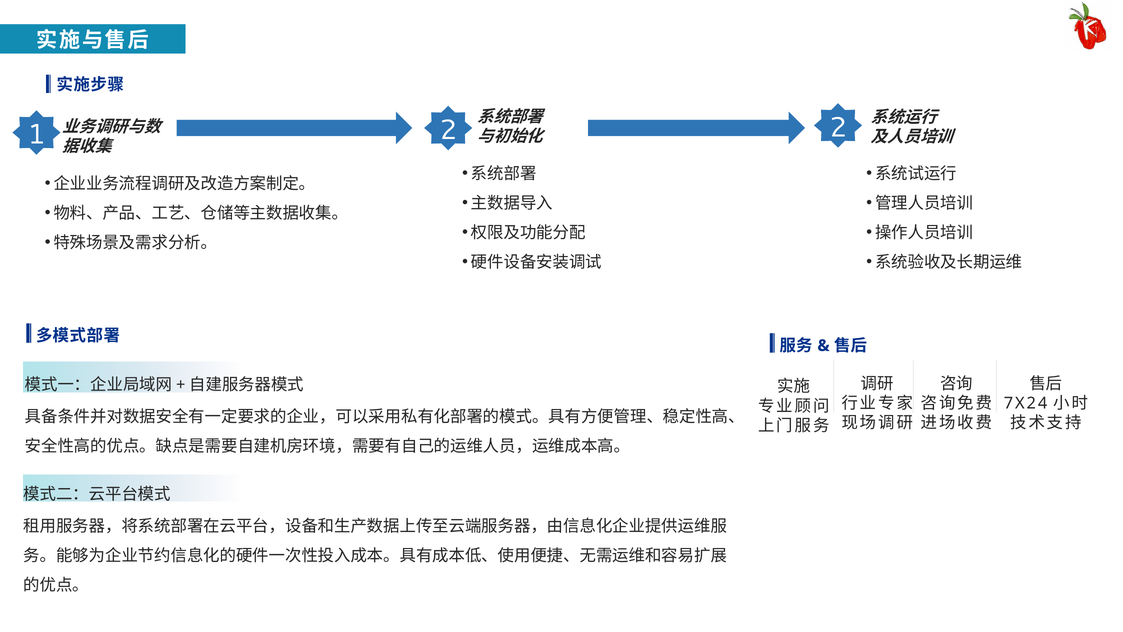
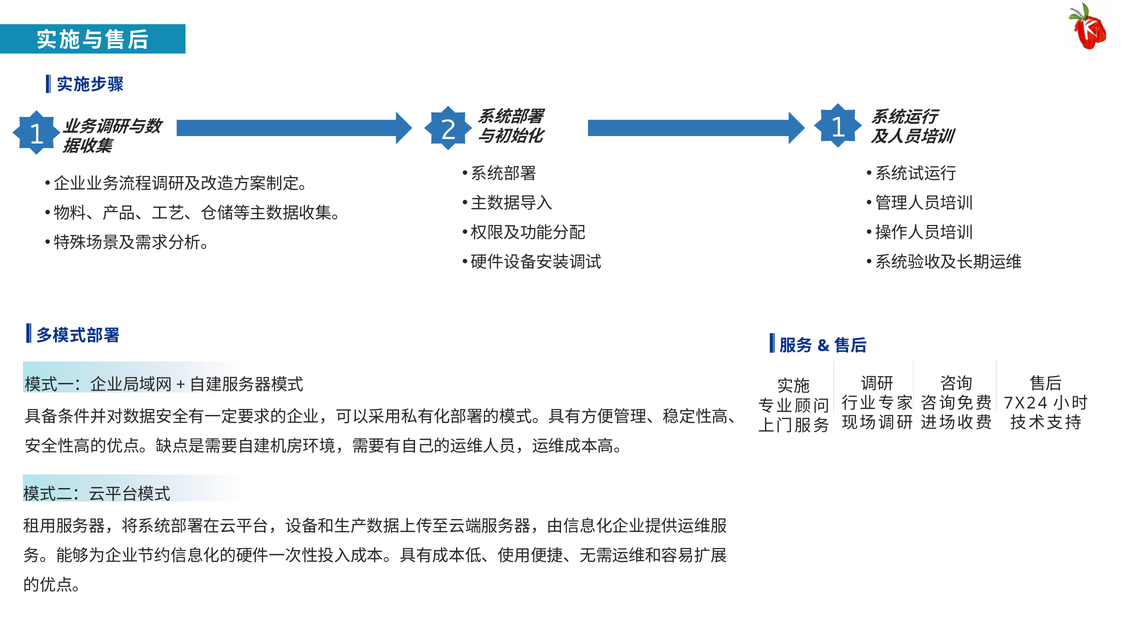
2 2: 2 -> 1 (838, 127)
